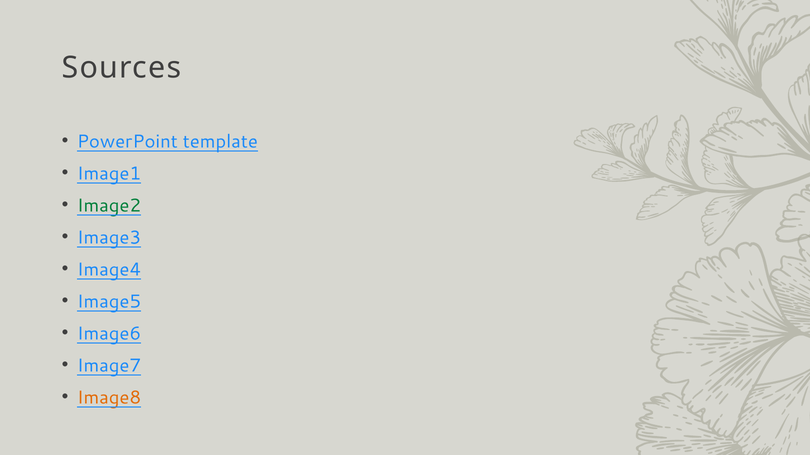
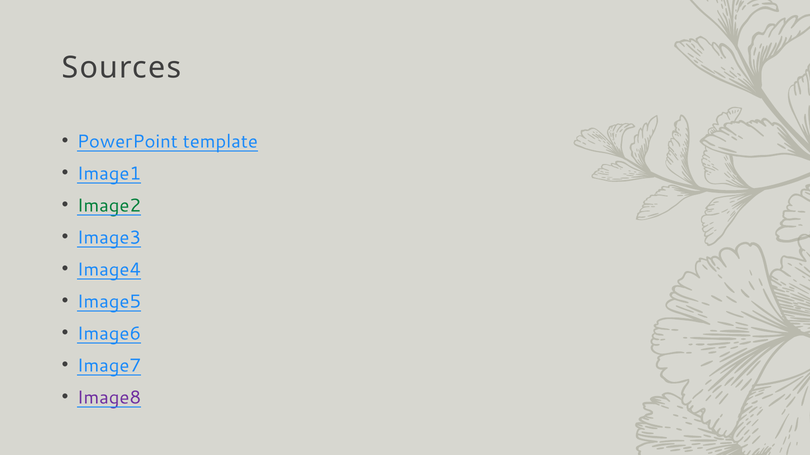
Image8 colour: orange -> purple (109, 398)
